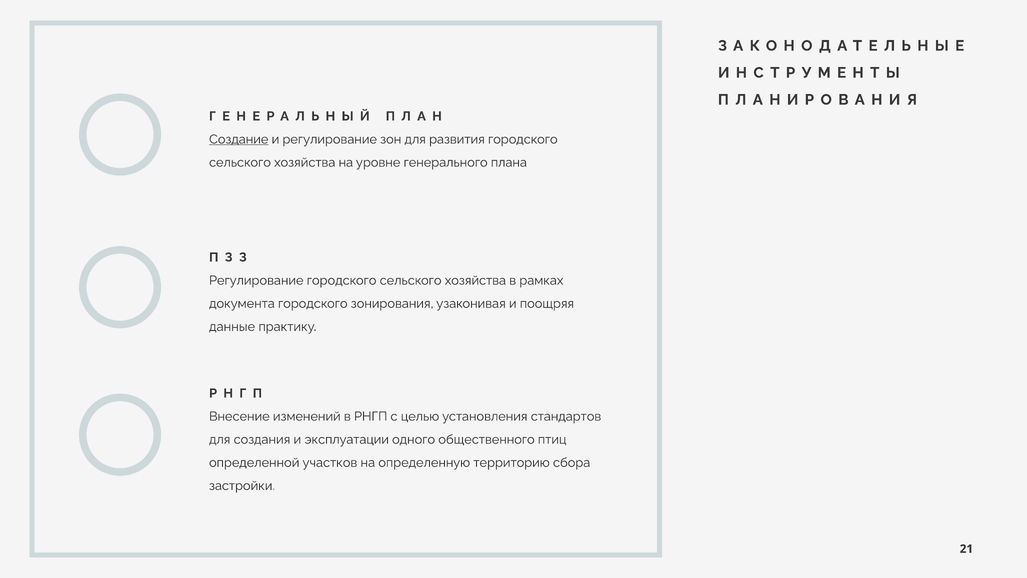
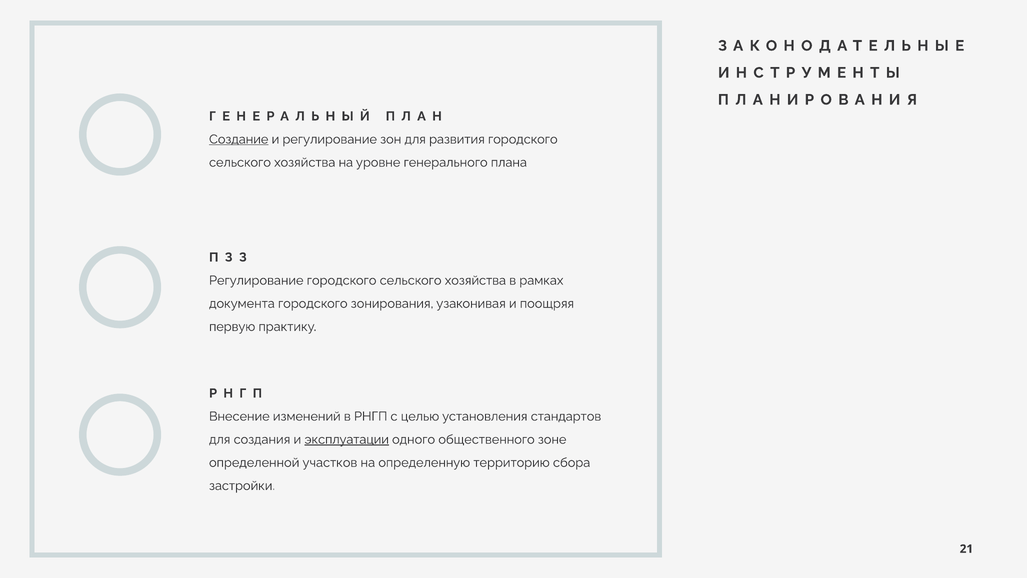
данные: данные -> первую (232, 326)
эксплуатации underline: none -> present (347, 439)
птиц: птиц -> зоне (552, 439)
